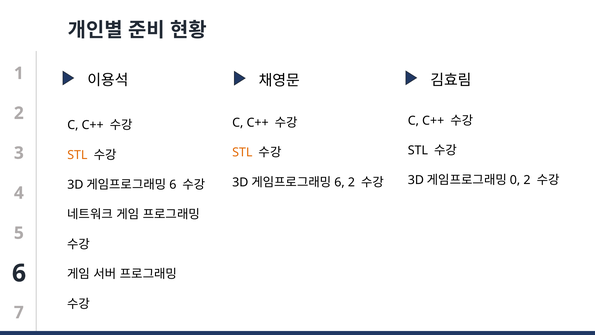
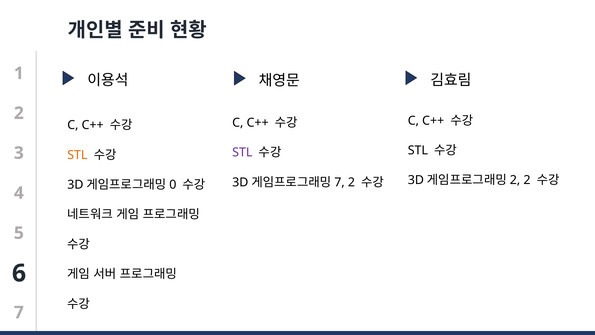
STL colour: orange -> purple (242, 152)
0: 0 -> 2 (515, 180)
6: 6 -> 7 (339, 182)
6: 6 -> 0 (173, 185)
